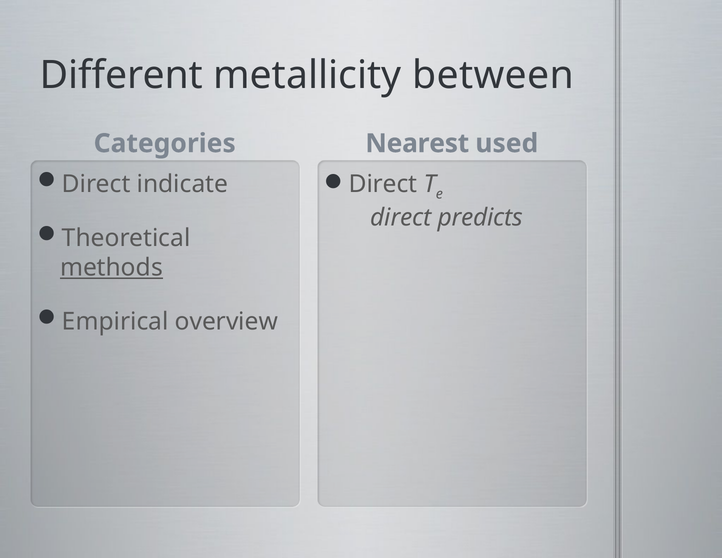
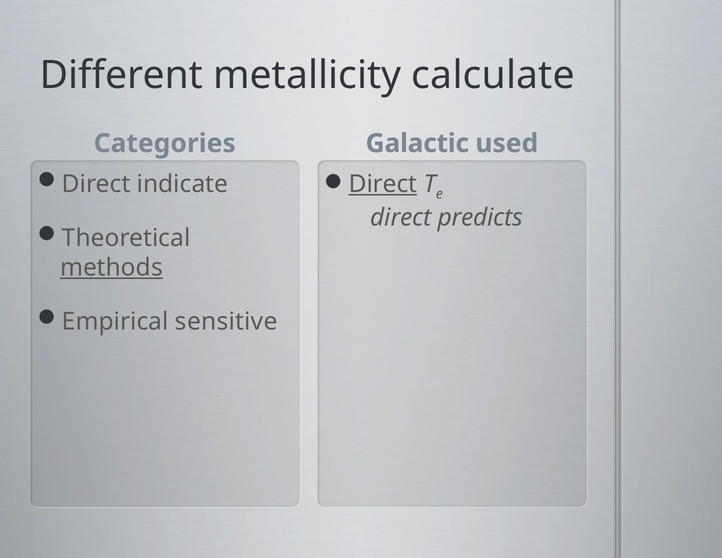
between: between -> calculate (493, 75)
Nearest: Nearest -> Galactic (417, 143)
Direct underline: none -> present (383, 184)
overview: overview -> sensitive (226, 322)
